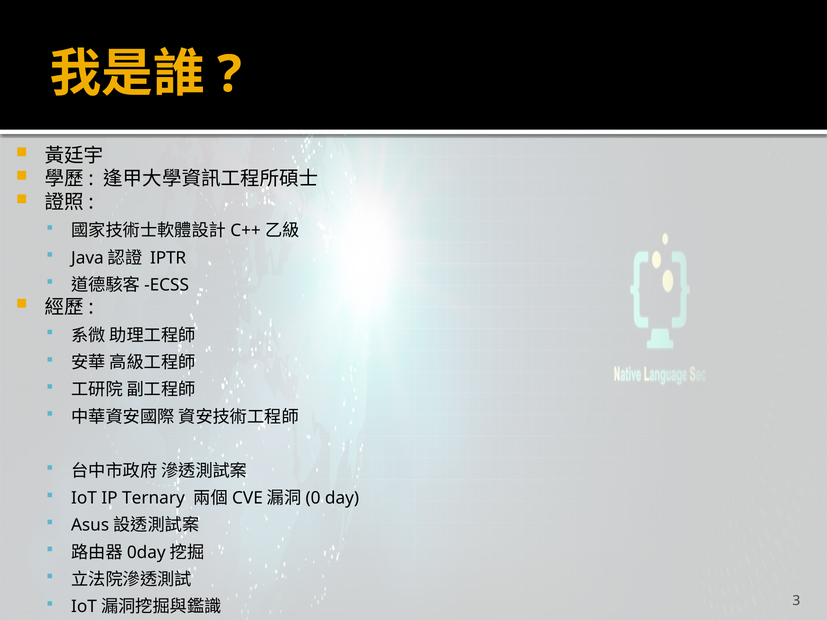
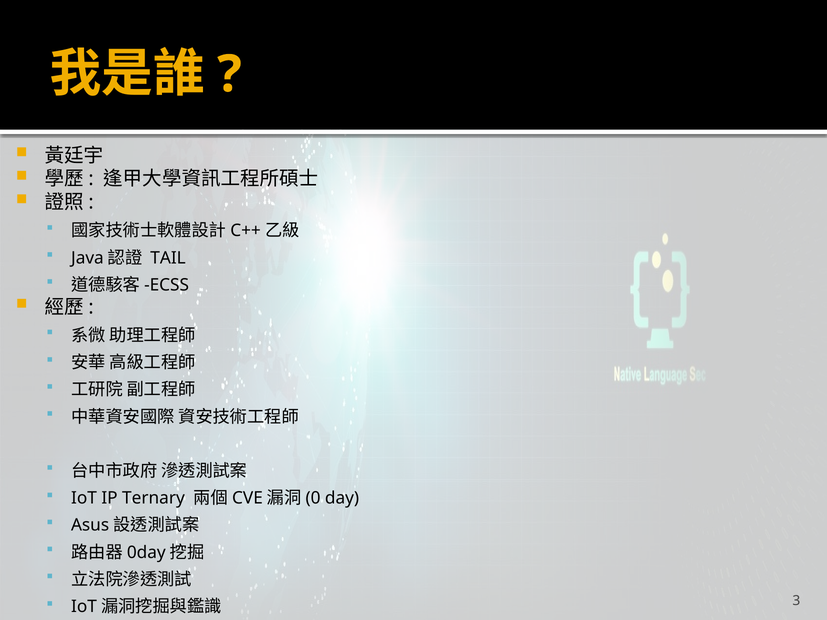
IPTR: IPTR -> TAIL (168, 258)
